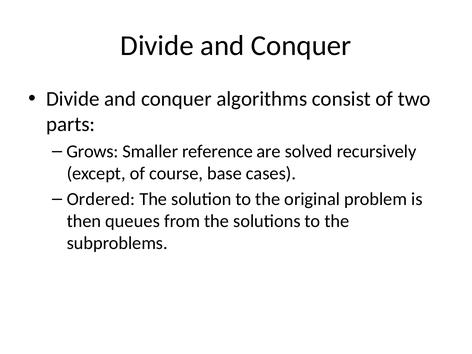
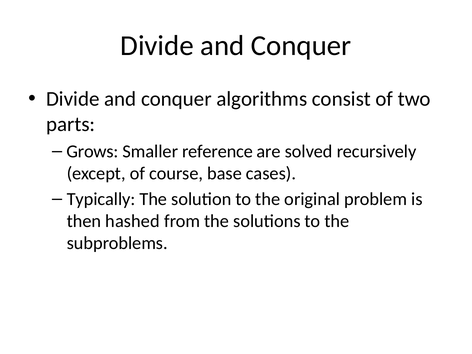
Ordered: Ordered -> Typically (101, 199)
queues: queues -> hashed (133, 221)
